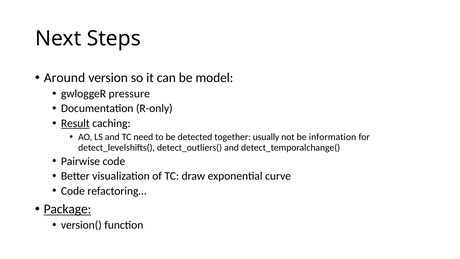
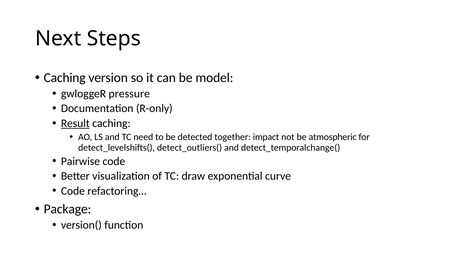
Around: Around -> Caching (65, 78)
usually: usually -> impact (266, 137)
information: information -> atmospheric (333, 137)
Package underline: present -> none (67, 209)
